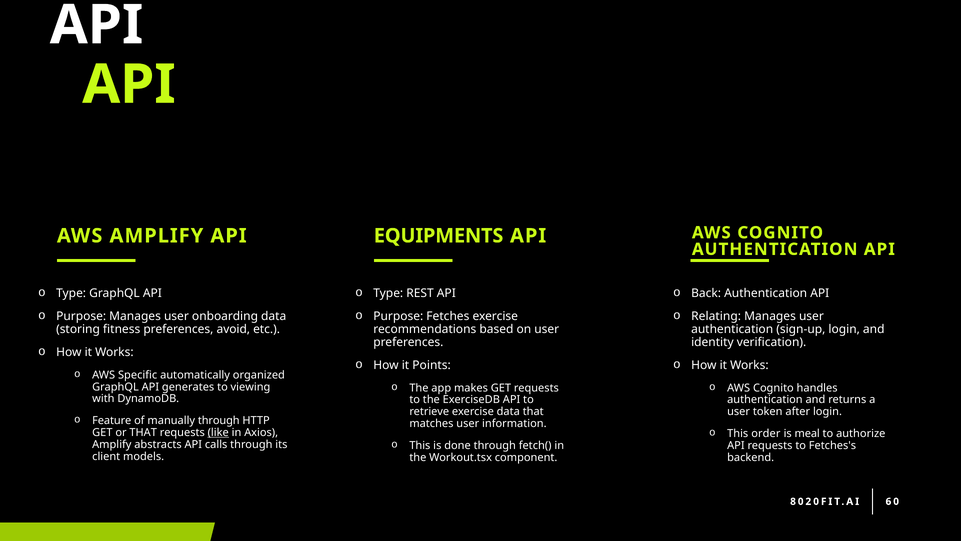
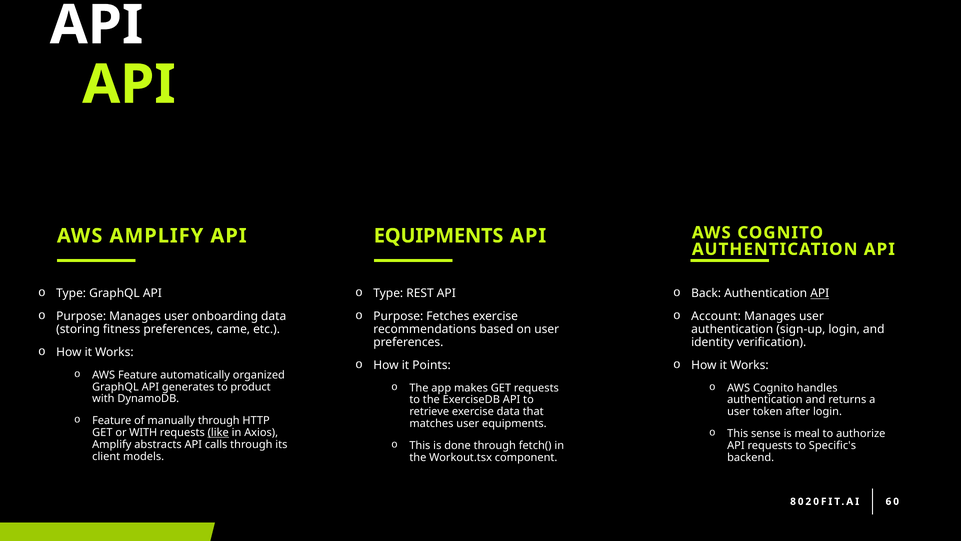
API underline: none -> present (820, 293)
Relating: Relating -> Account (716, 316)
avoid: avoid -> came (233, 329)
AWS Specific: Specific -> Feature (138, 375)
viewing: viewing -> product (251, 387)
user information: information -> equipments (514, 423)
order: order -> sense (766, 433)
or THAT: THAT -> WITH (143, 432)
Fetches's: Fetches's -> Specific's (832, 445)
